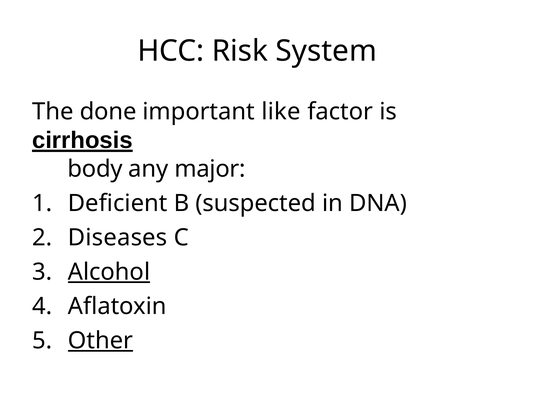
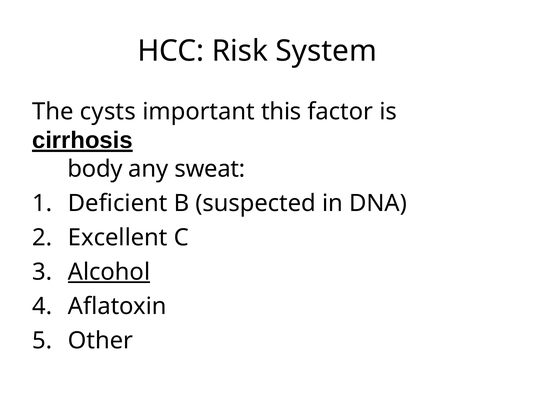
done: done -> cysts (108, 112)
like: like -> this (281, 112)
major: major -> sweat (210, 169)
Diseases: Diseases -> Excellent (118, 238)
Other underline: present -> none (100, 341)
